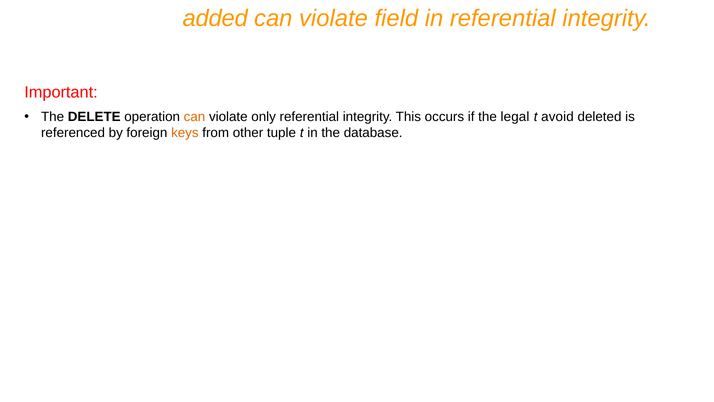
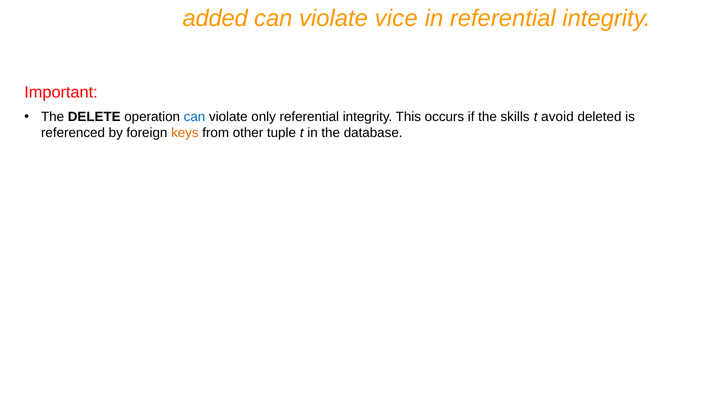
field: field -> vice (396, 19)
can colour: orange -> blue (195, 117)
legal: legal -> skills (515, 117)
